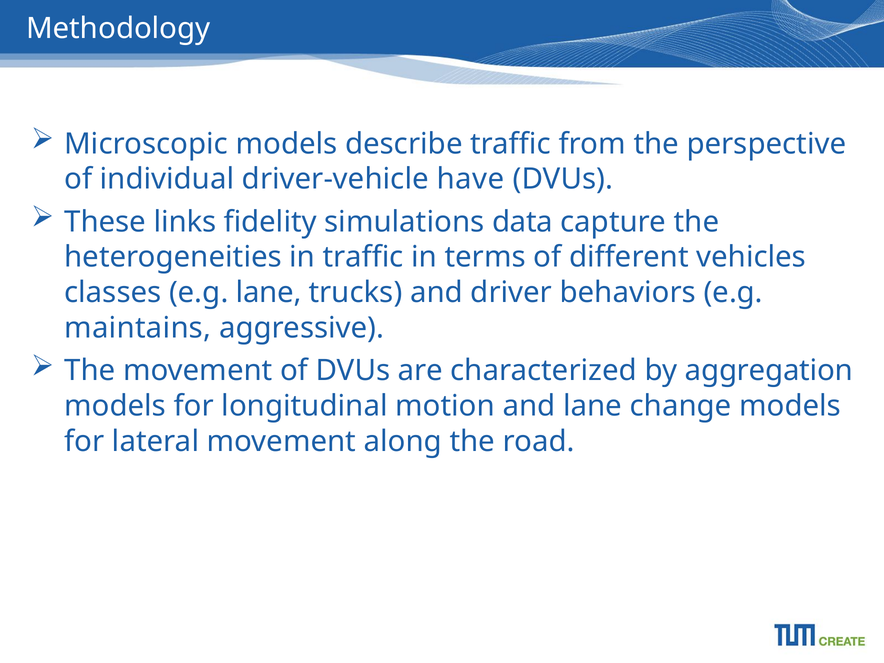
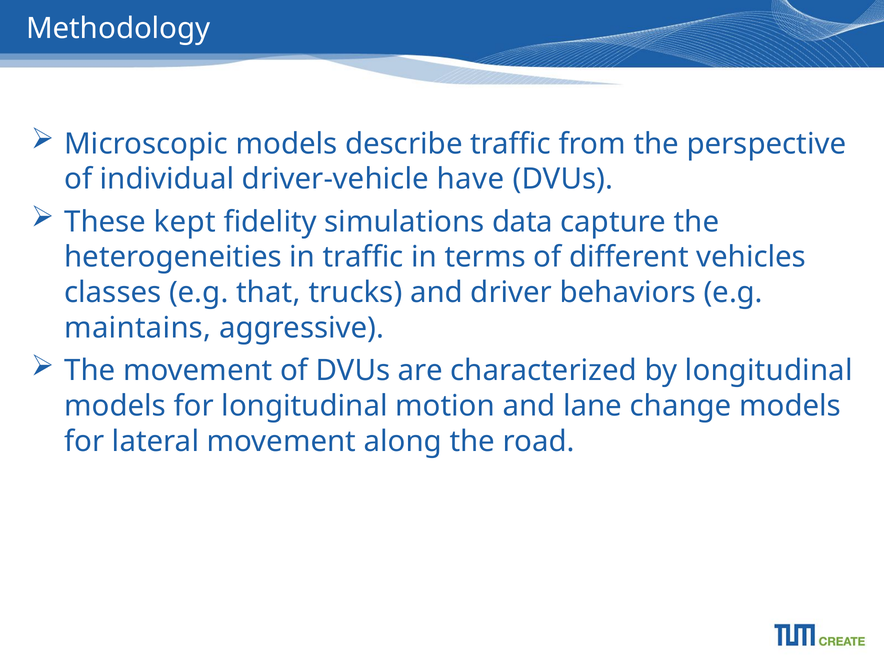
links: links -> kept (185, 222)
e.g lane: lane -> that (268, 293)
by aggregation: aggregation -> longitudinal (769, 371)
